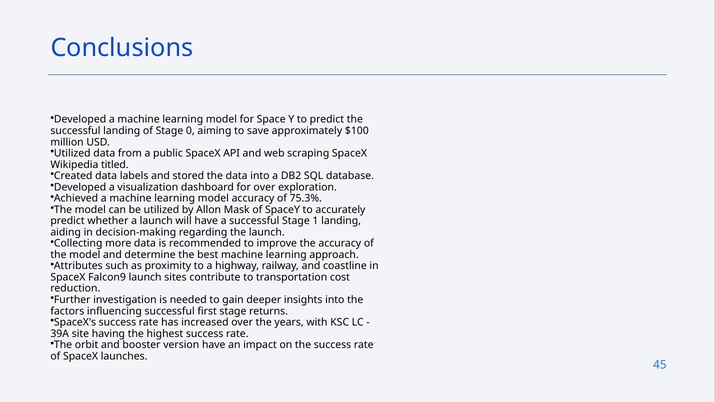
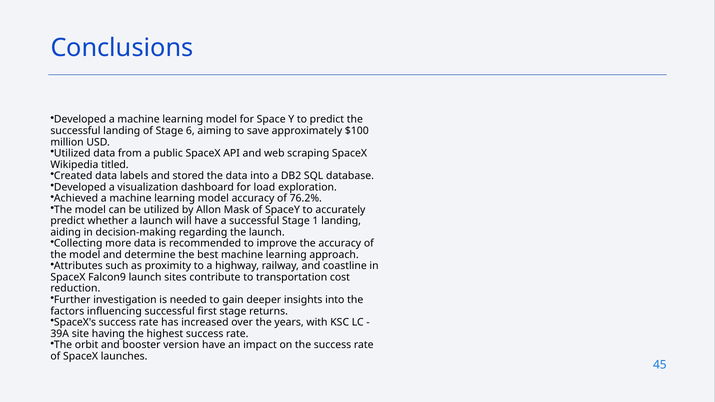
0: 0 -> 6 (190, 131)
for over: over -> load (264, 187)
75.3%: 75.3% -> 76.2% (306, 198)
